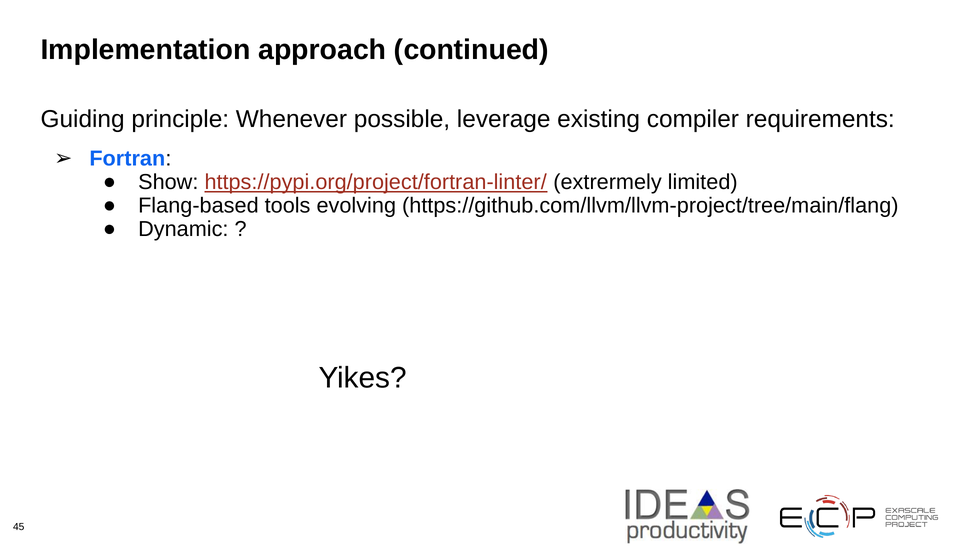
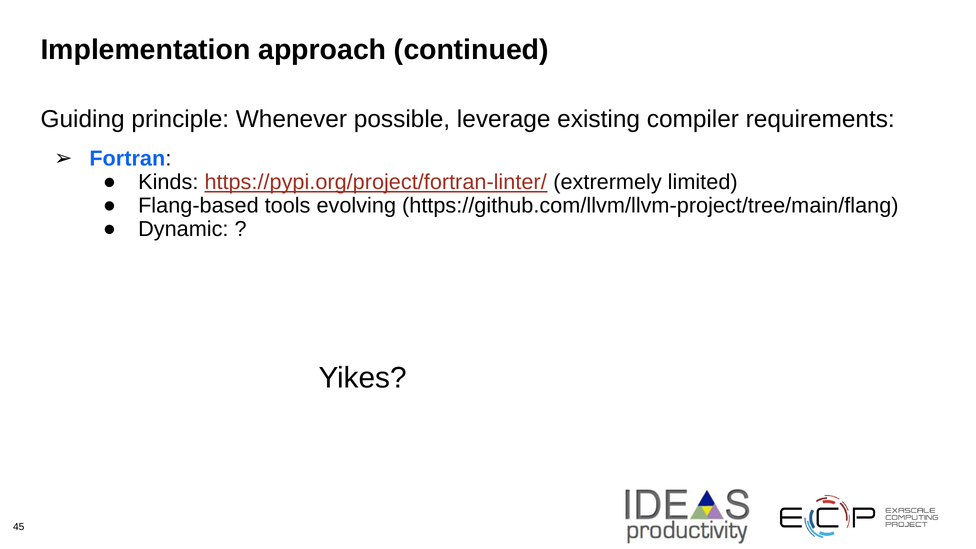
Show: Show -> Kinds (168, 182)
